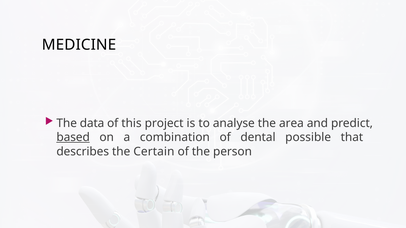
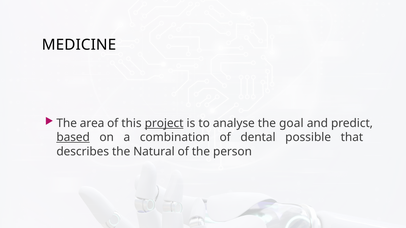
data: data -> area (92, 123)
project underline: none -> present (164, 123)
area: area -> goal (291, 123)
Certain: Certain -> Natural (154, 152)
